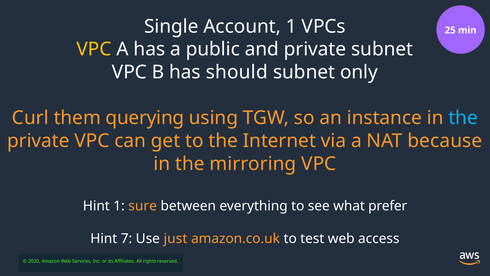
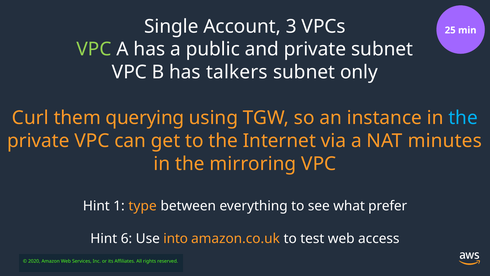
Account 1: 1 -> 3 (291, 26)
VPC colour: yellow -> light green (94, 49)
should: should -> talkers (237, 72)
because: because -> minutes (445, 141)
sure: sure -> type (143, 206)
7: 7 -> 6 (126, 238)
just: just -> into (176, 238)
